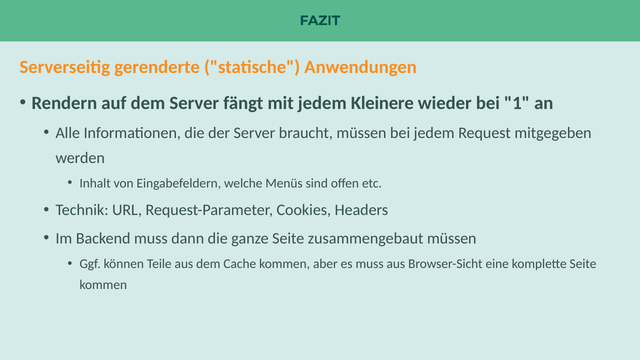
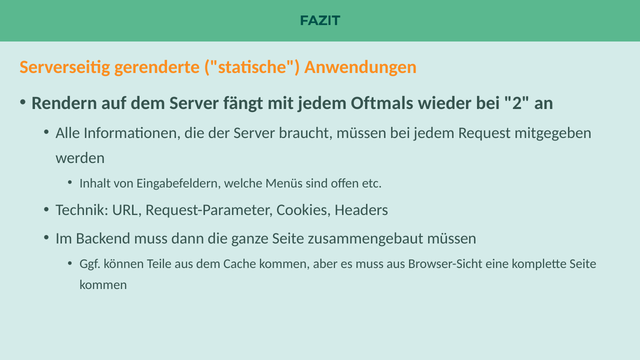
Kleinere: Kleinere -> Oftmals (382, 103)
1: 1 -> 2 (517, 103)
